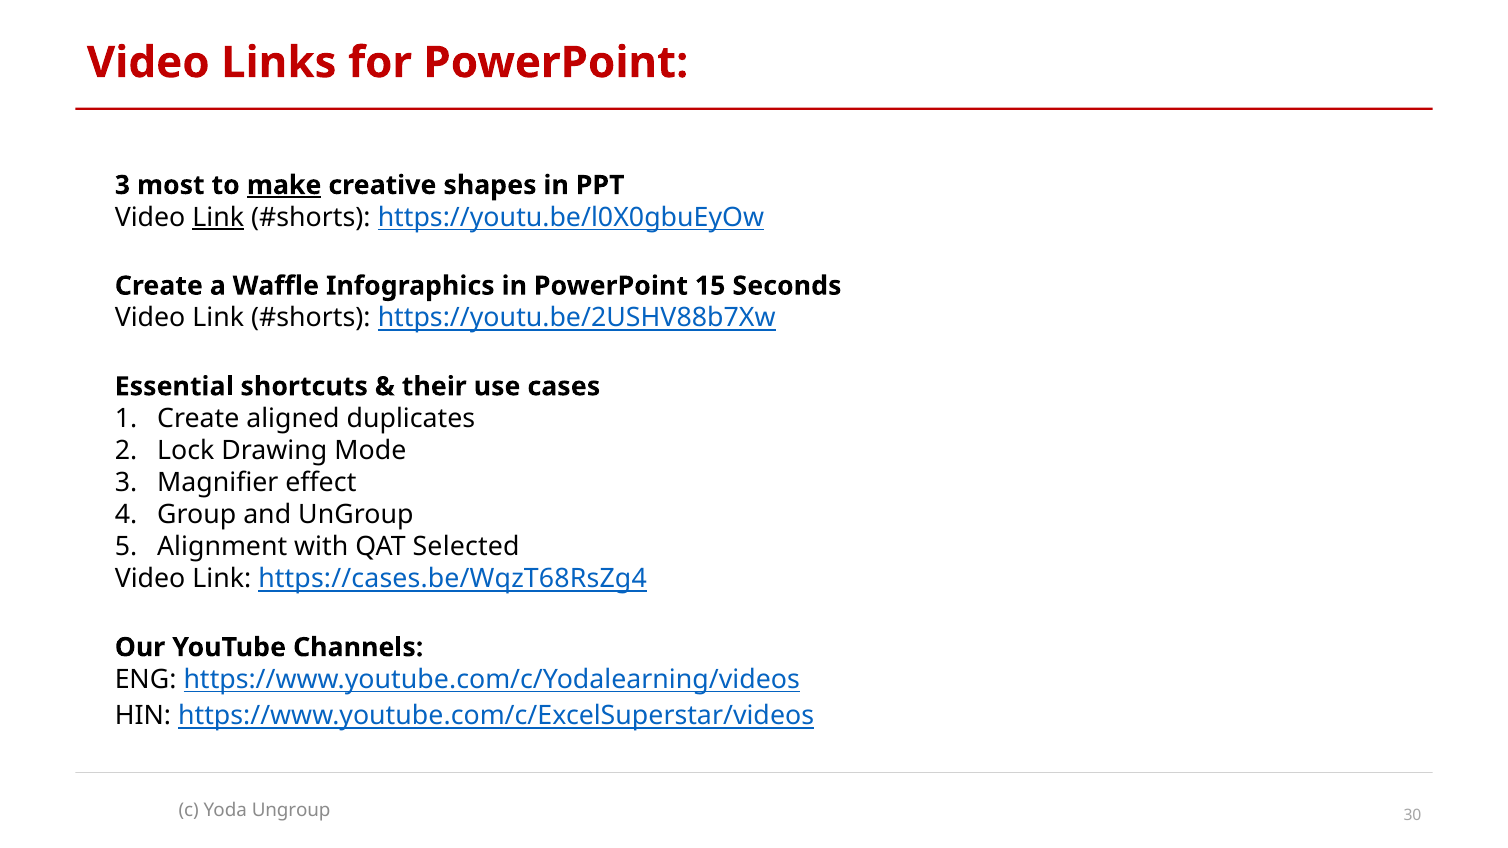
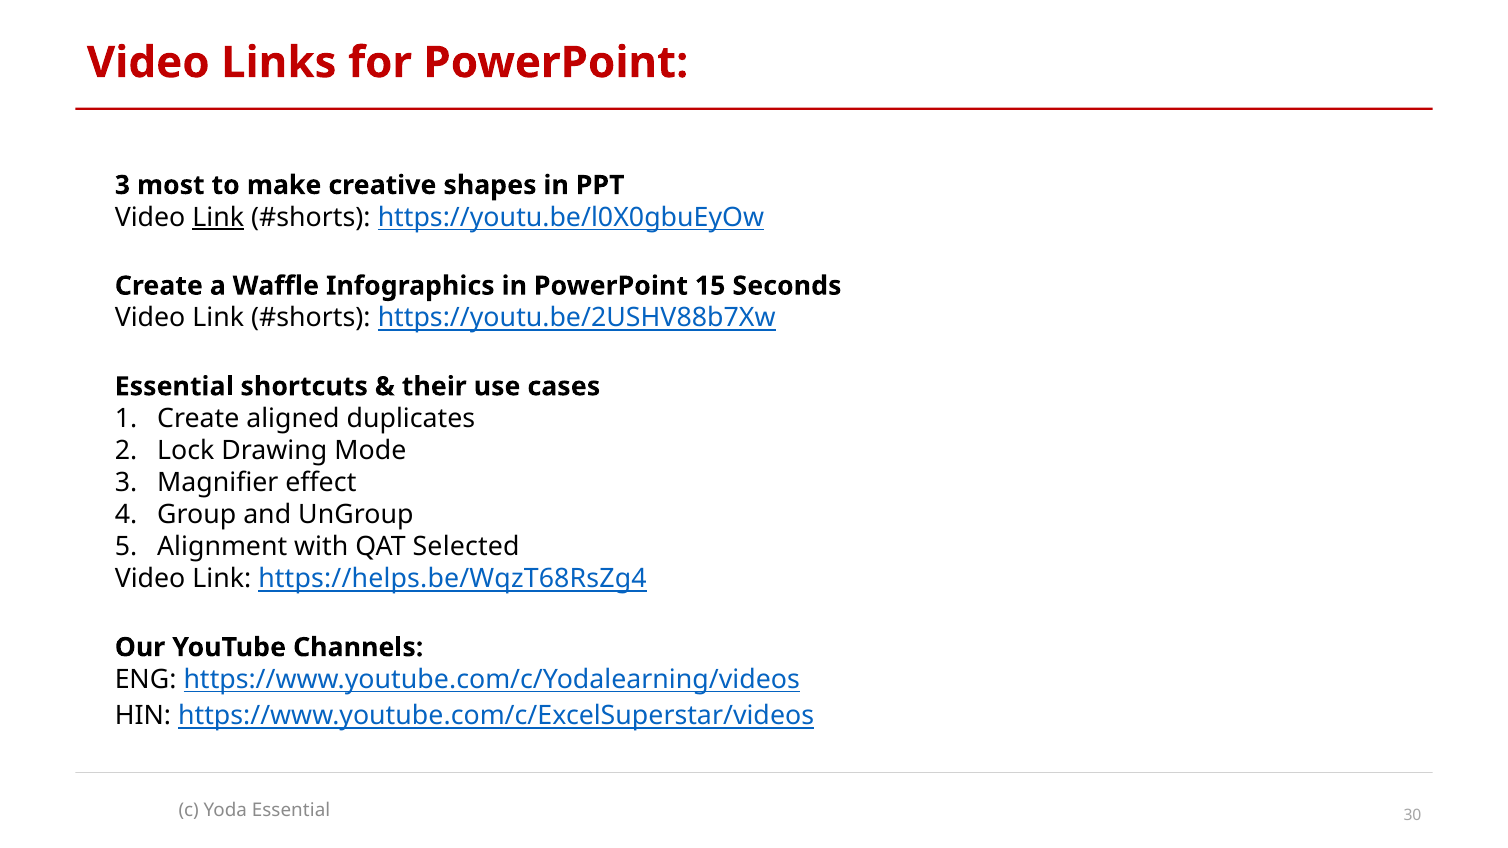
make underline: present -> none (284, 185)
https://cases.be/WqzT68RsZg4: https://cases.be/WqzT68RsZg4 -> https://helps.be/WqzT68RsZg4 (453, 579)
Yoda Ungroup: Ungroup -> Essential (291, 810)
